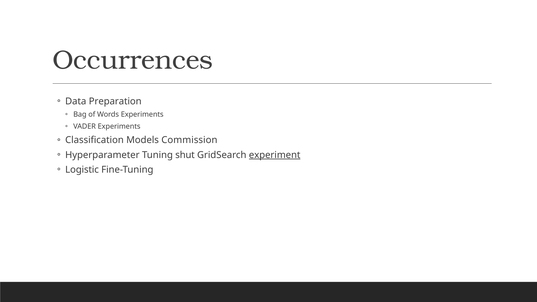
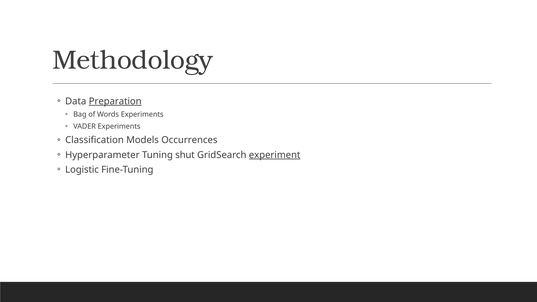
Occurrences: Occurrences -> Methodology (133, 60)
Preparation underline: none -> present (115, 101)
Commission: Commission -> Occurrences (189, 140)
